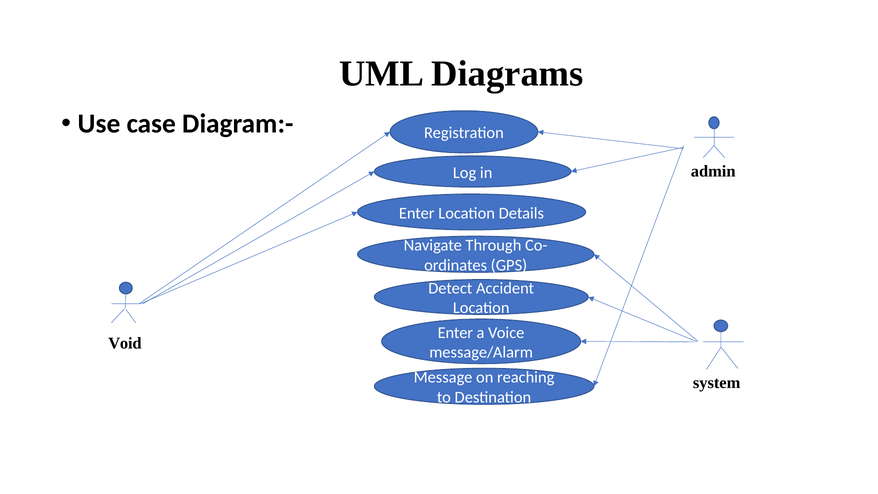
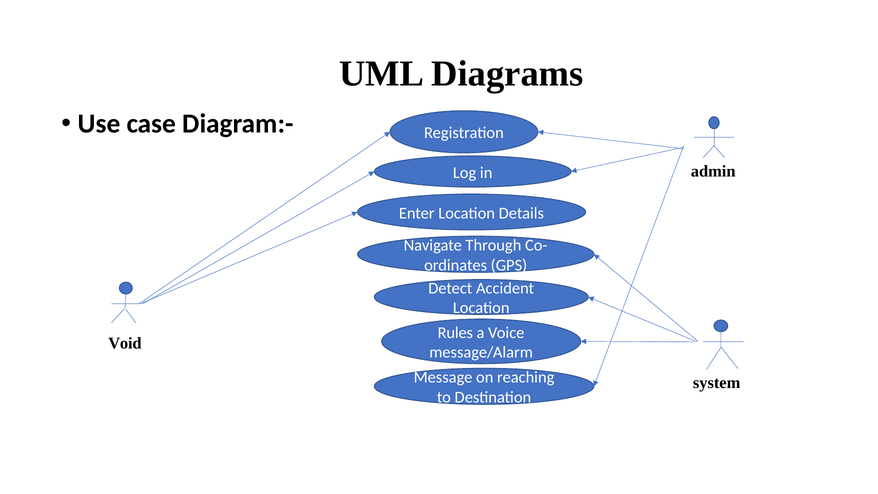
Enter: Enter -> Rules (455, 333)
